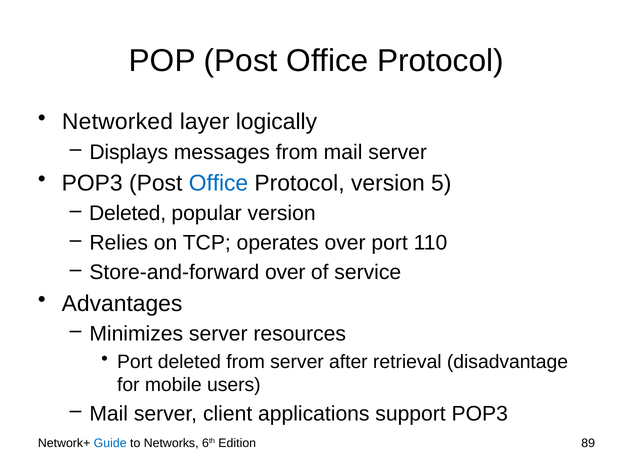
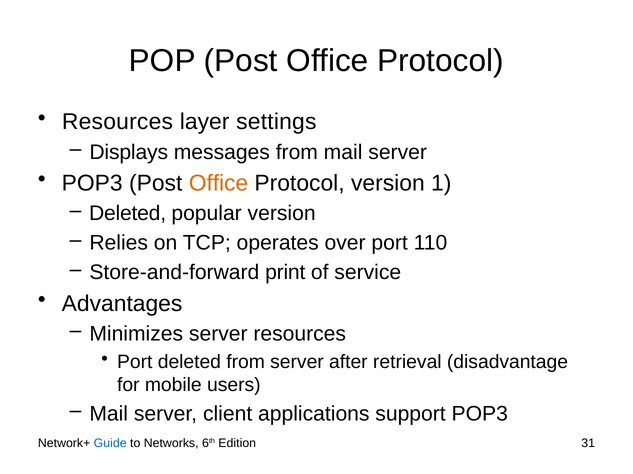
Networked: Networked -> Resources (117, 122)
logically: logically -> settings (276, 122)
Office colour: blue -> orange (218, 183)
5: 5 -> 1 (441, 183)
Store-and-forward over: over -> print (285, 273)
89: 89 -> 31 (588, 444)
